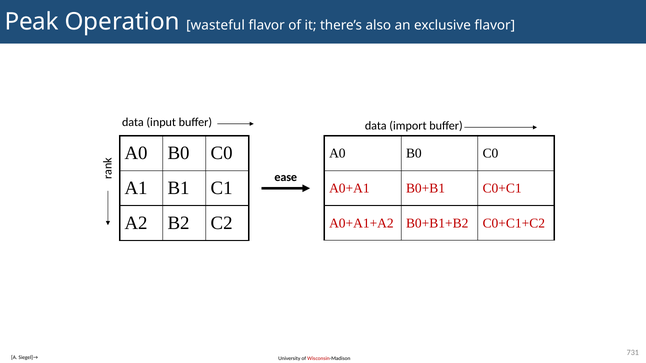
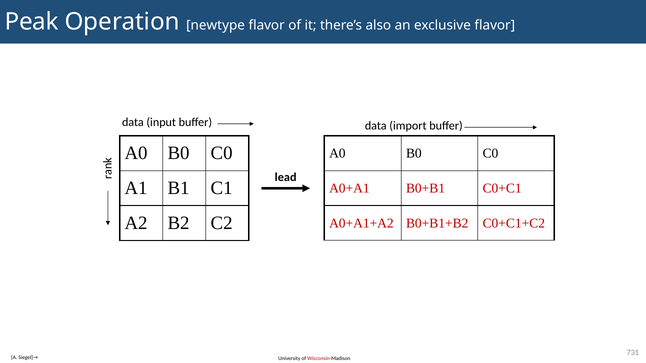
wasteful: wasteful -> newtype (216, 25)
ease: ease -> lead (286, 177)
